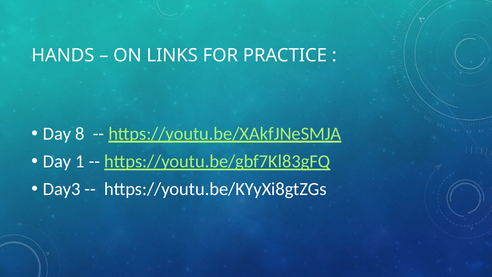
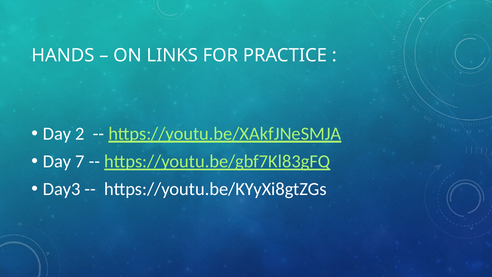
8: 8 -> 2 (80, 134)
1: 1 -> 7 (80, 161)
